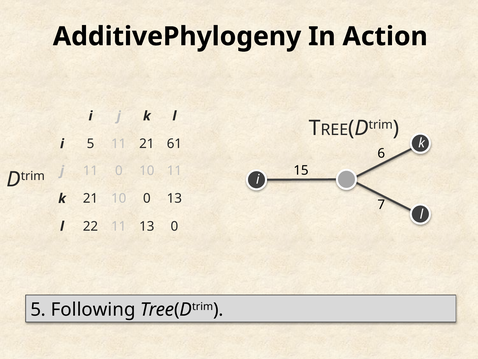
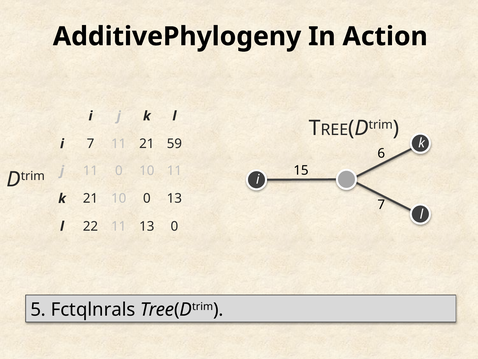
i 5: 5 -> 7 (91, 144)
61: 61 -> 59 (174, 144)
Following: Following -> Fctqlnrals (93, 309)
